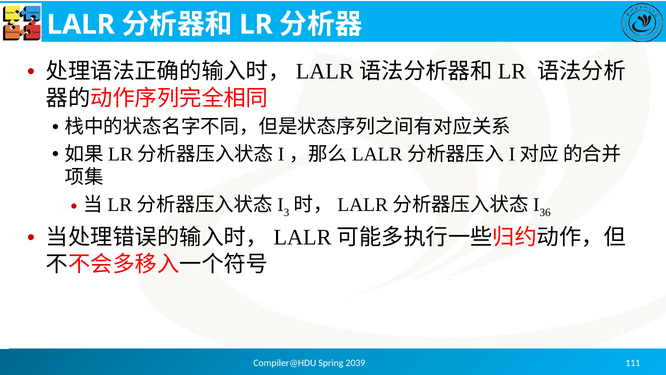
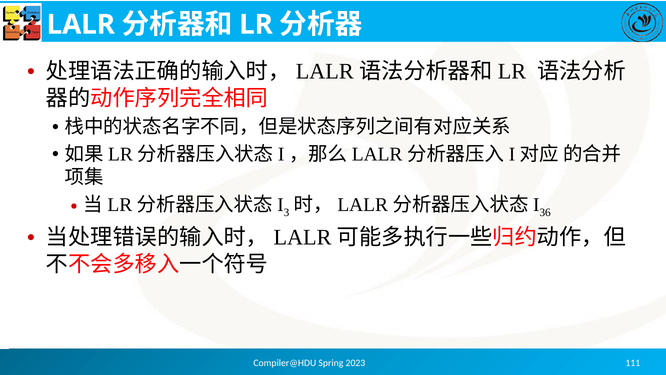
2039: 2039 -> 2023 (355, 363)
